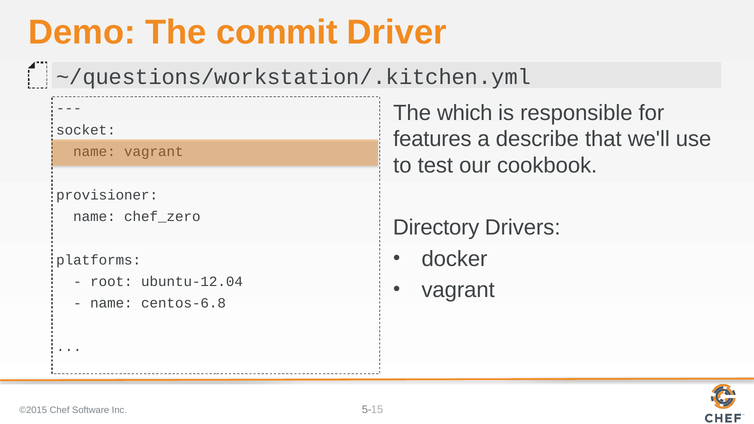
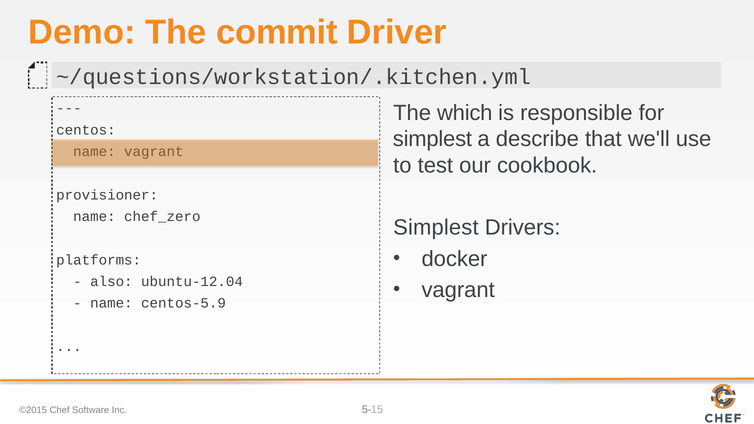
socket: socket -> centos (86, 130)
features: features -> simplest (432, 139)
Directory: Directory -> Simplest (436, 228)
root: root -> also (111, 282)
centos-6.8: centos-6.8 -> centos-5.9 (184, 303)
